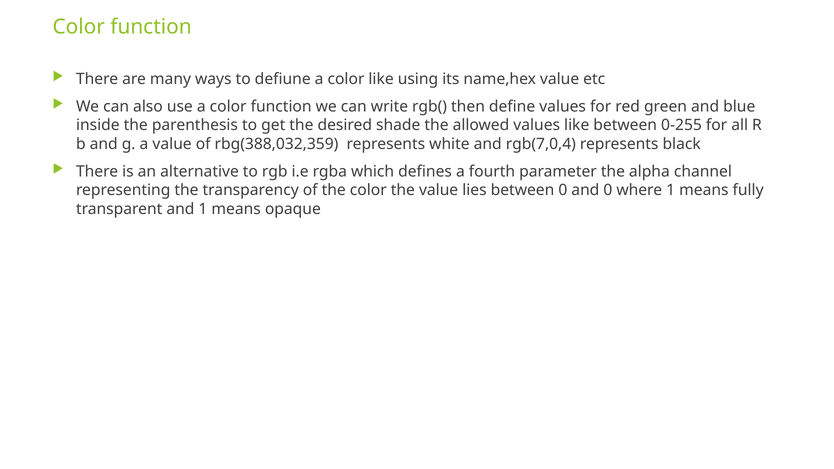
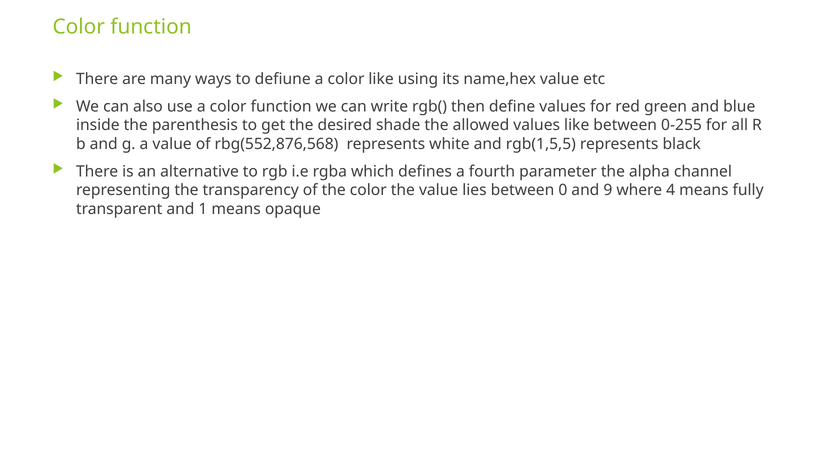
rbg(388,032,359: rbg(388,032,359 -> rbg(552,876,568 (277, 144)
rgb(7,0,4: rgb(7,0,4 -> rgb(1,5,5 (541, 144)
and 0: 0 -> 9 (608, 190)
where 1: 1 -> 4 (671, 190)
